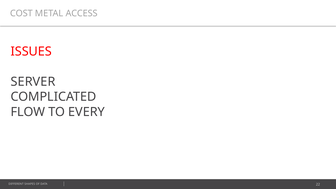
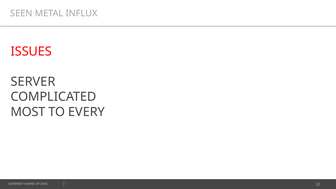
COST: COST -> SEEN (21, 13)
ACCESS: ACCESS -> INFLUX (81, 13)
FLOW: FLOW -> MOST (28, 112)
